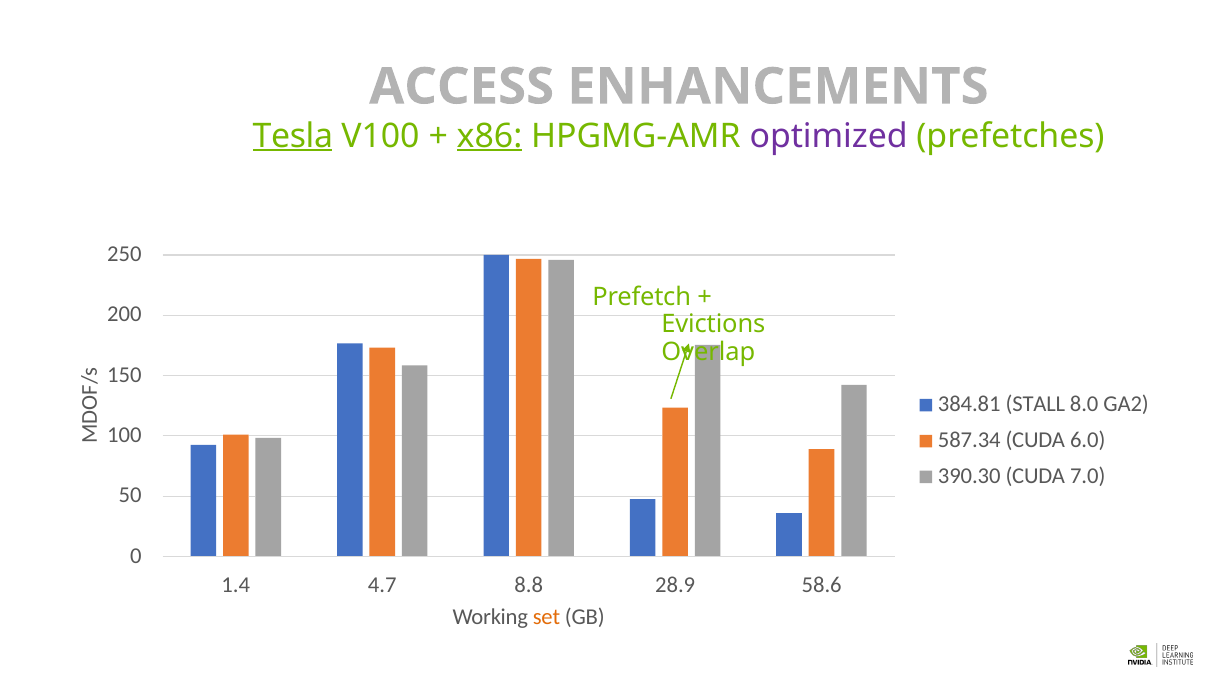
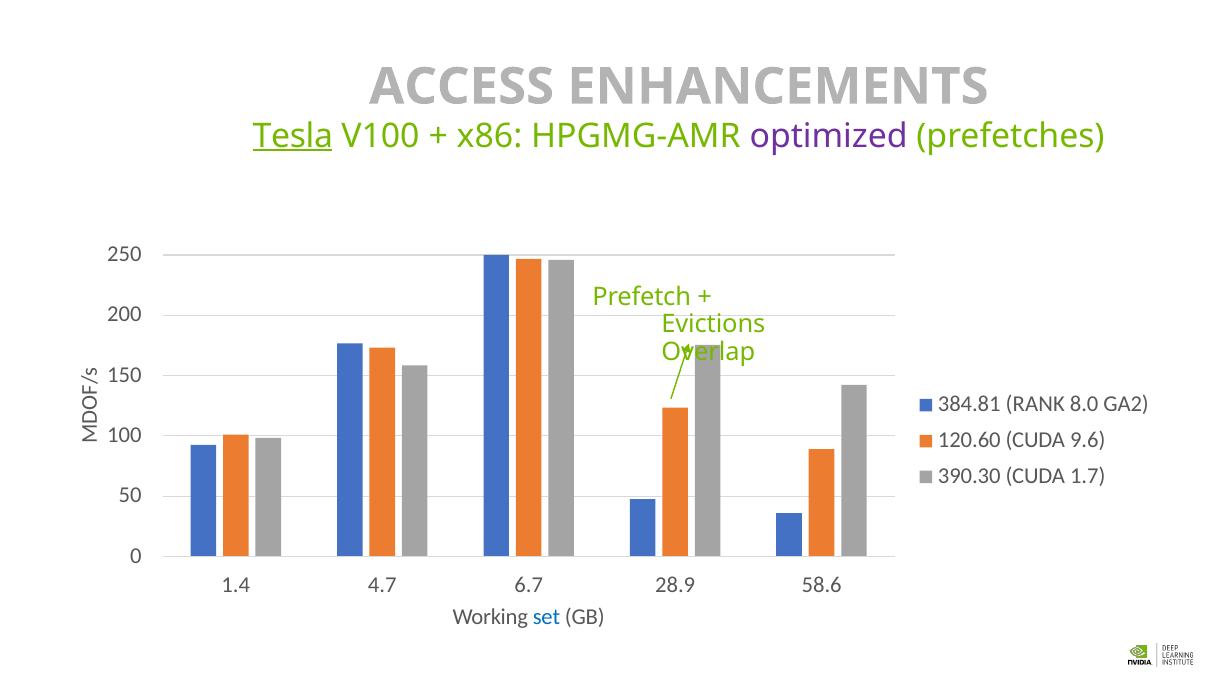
x86 underline: present -> none (489, 136)
STALL: STALL -> RANK (1035, 405)
587.34: 587.34 -> 120.60 (969, 440)
6.0: 6.0 -> 9.6 (1088, 440)
7.0: 7.0 -> 1.7 (1088, 476)
8.8: 8.8 -> 6.7 (529, 585)
set colour: orange -> blue (546, 617)
